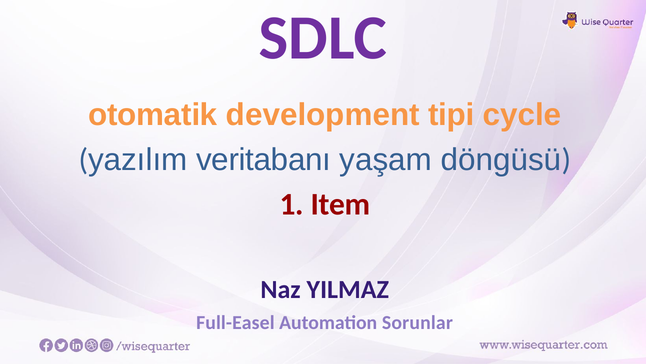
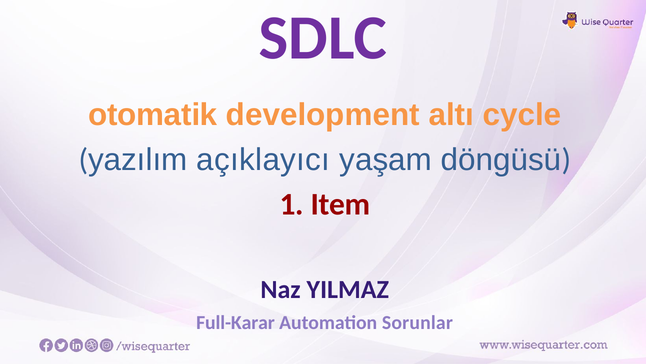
tipi: tipi -> altı (451, 115)
veritabanı: veritabanı -> açıklayıcı (263, 159)
Full-Easel: Full-Easel -> Full-Karar (235, 322)
